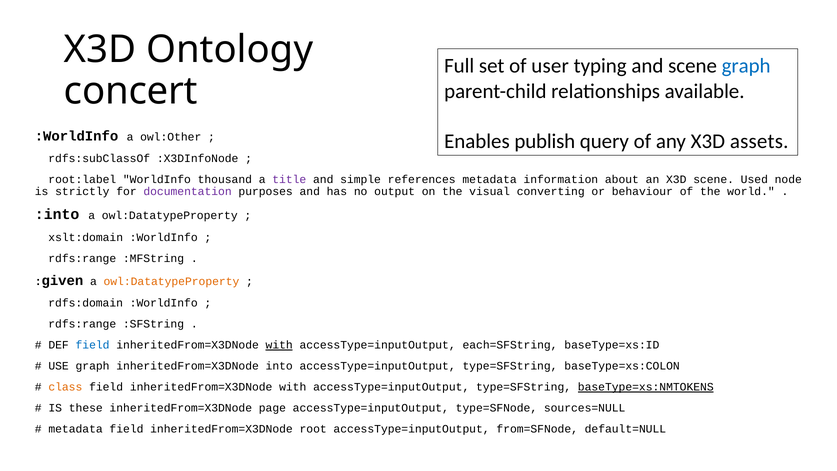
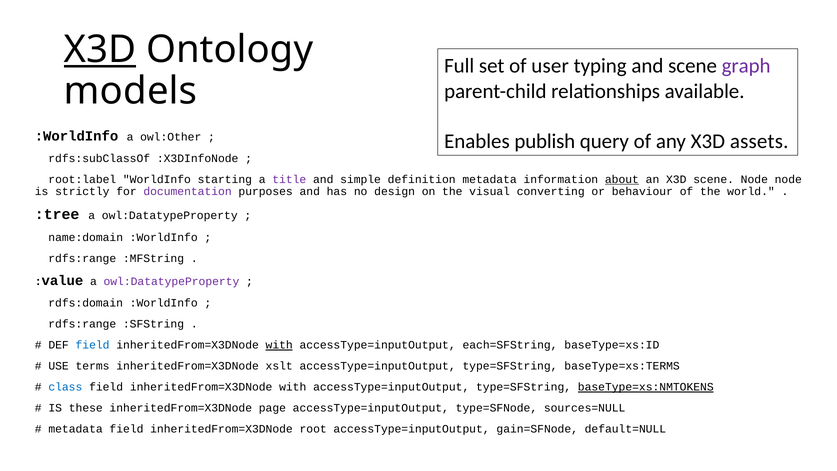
X3D underline: none -> present (100, 50)
graph colour: blue -> purple (746, 66)
concert: concert -> models (131, 91)
thousand: thousand -> starting (225, 179)
references: references -> definition (422, 179)
about underline: none -> present (622, 179)
scene Used: Used -> Node (754, 179)
output: output -> design (395, 192)
:into: :into -> :tree (57, 214)
xslt:domain: xslt:domain -> name:domain (86, 237)
given: given -> value (62, 281)
owl:DatatypeProperty colour: orange -> purple (171, 281)
USE graph: graph -> terms (93, 366)
into: into -> xslt (279, 366)
baseType=xs:COLON: baseType=xs:COLON -> baseType=xs:TERMS (622, 366)
class colour: orange -> blue (65, 387)
from=SFNode: from=SFNode -> gain=SFNode (537, 429)
